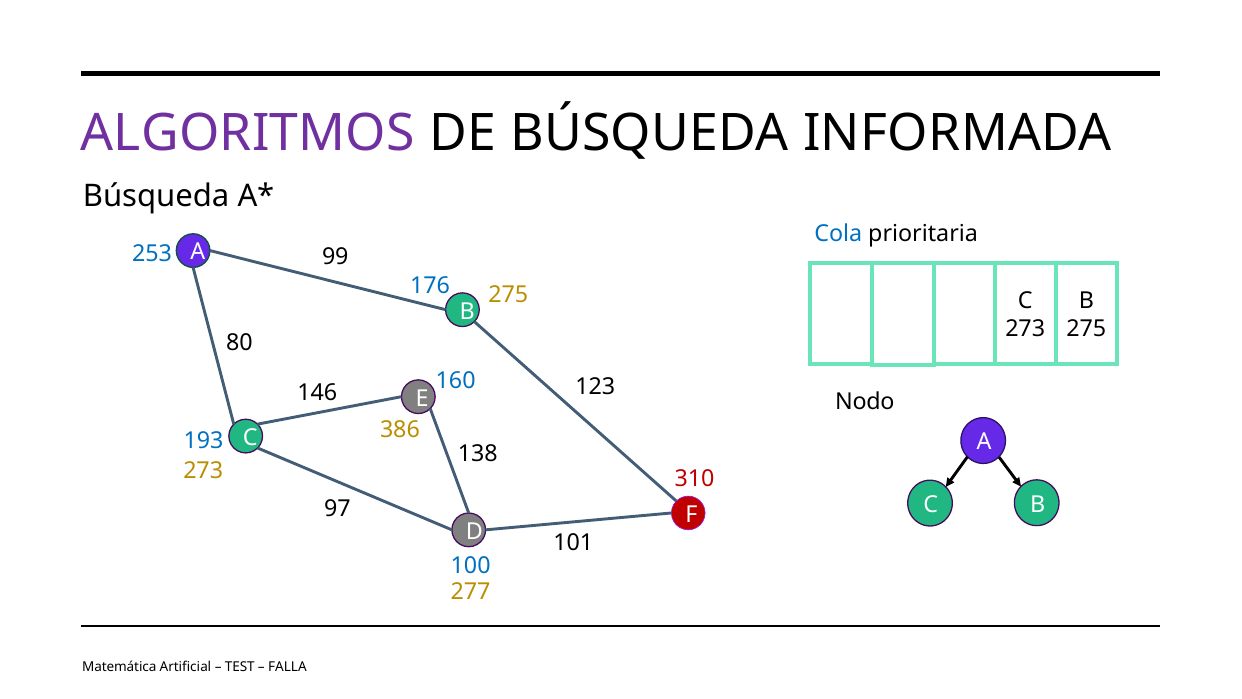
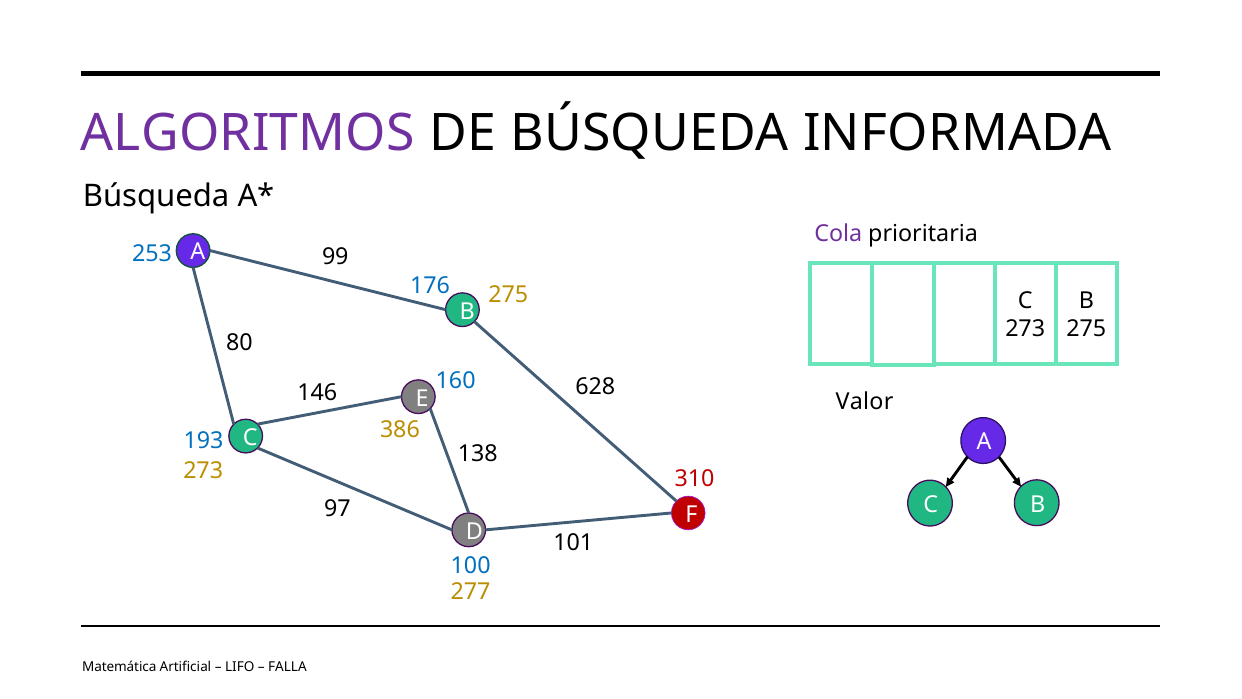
Cola colour: blue -> purple (838, 234)
123: 123 -> 628 (595, 387)
Nodo: Nodo -> Valor (865, 402)
TEST: TEST -> LIFO (240, 667)
